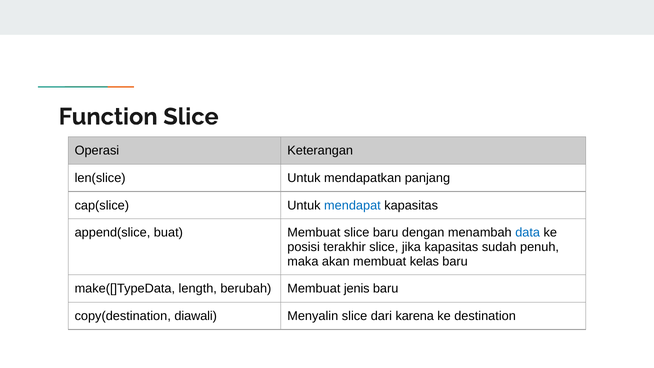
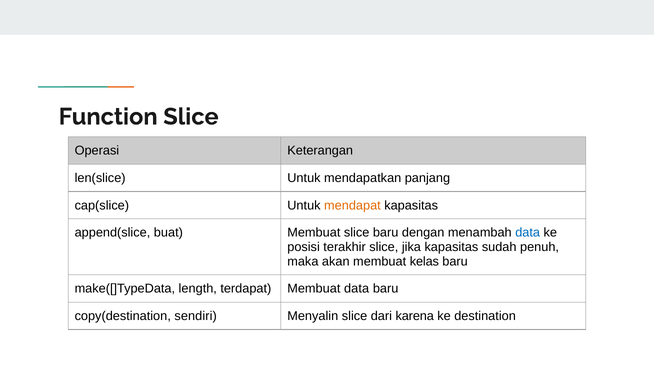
mendapat colour: blue -> orange (352, 205)
berubah: berubah -> terdapat (246, 289)
Membuat jenis: jenis -> data (357, 289)
diawali: diawali -> sendiri (196, 316)
